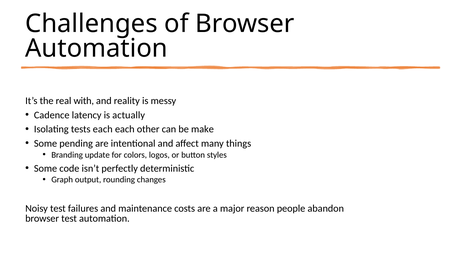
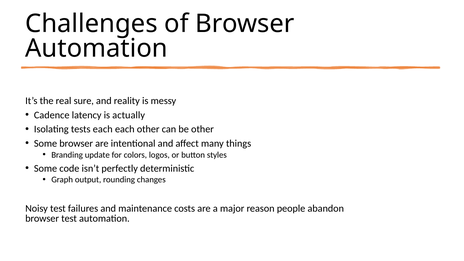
with: with -> sure (84, 101)
be make: make -> other (202, 129)
Some pending: pending -> browser (76, 144)
